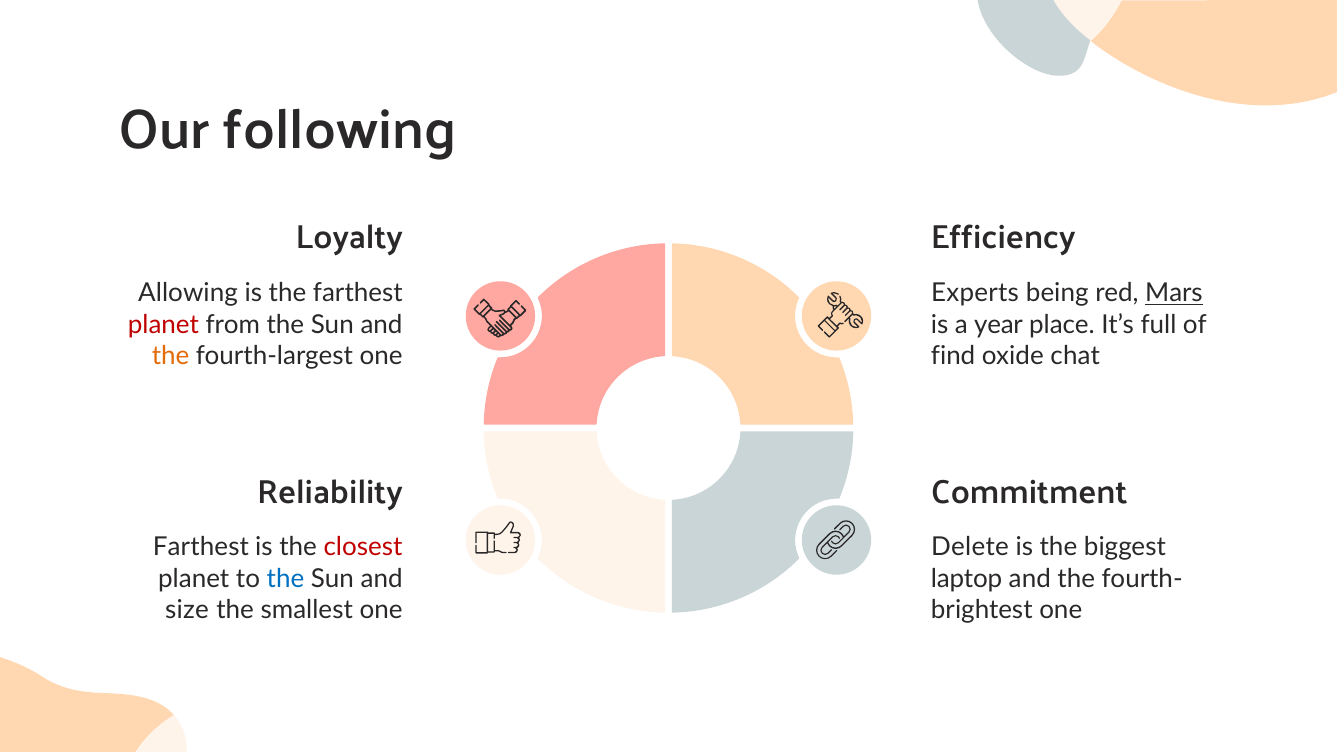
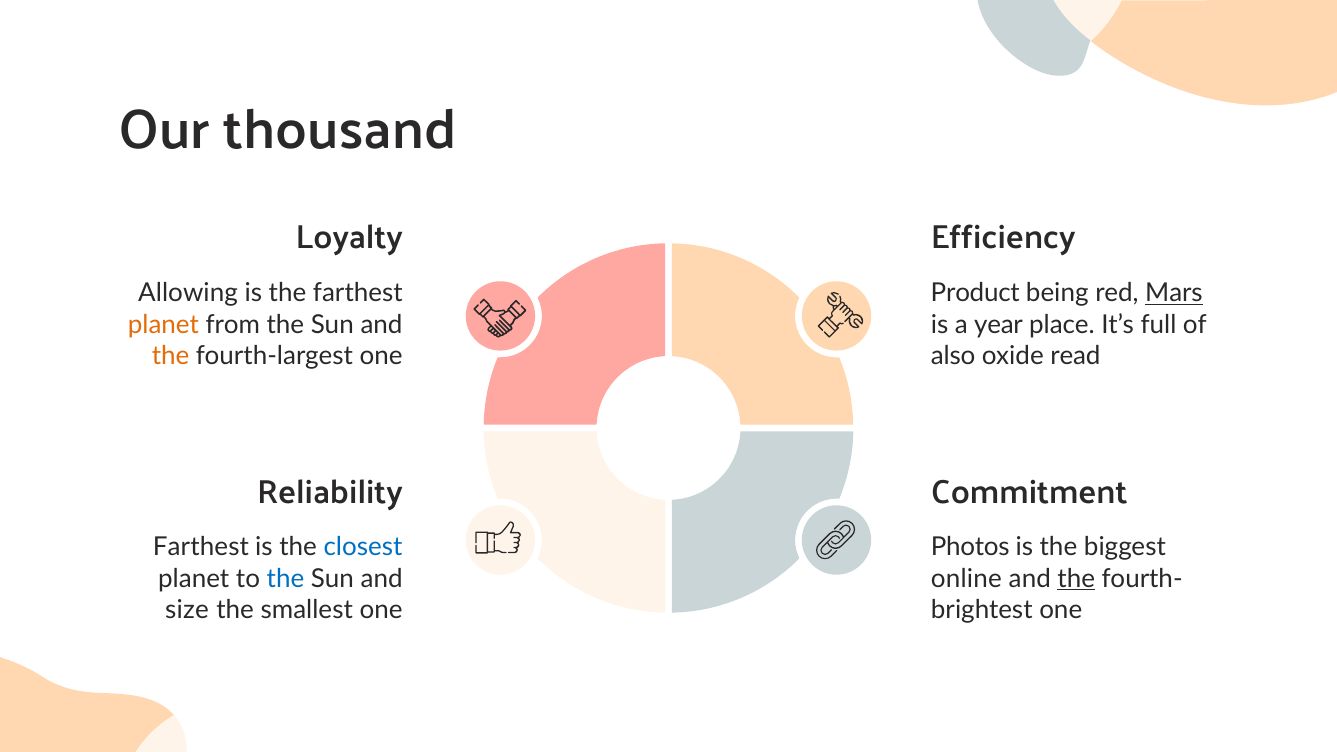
following: following -> thousand (340, 130)
Experts: Experts -> Product (975, 293)
planet colour: red -> orange (163, 324)
find: find -> also (953, 356)
chat: chat -> read (1075, 356)
closest colour: red -> blue (363, 547)
Delete: Delete -> Photos (970, 547)
laptop: laptop -> online (966, 578)
the underline: none -> present (1076, 578)
